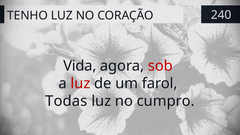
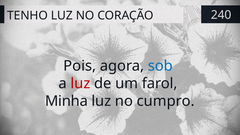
Vida: Vida -> Pois (80, 66)
sob colour: red -> blue (160, 66)
Todas: Todas -> Minha (66, 101)
